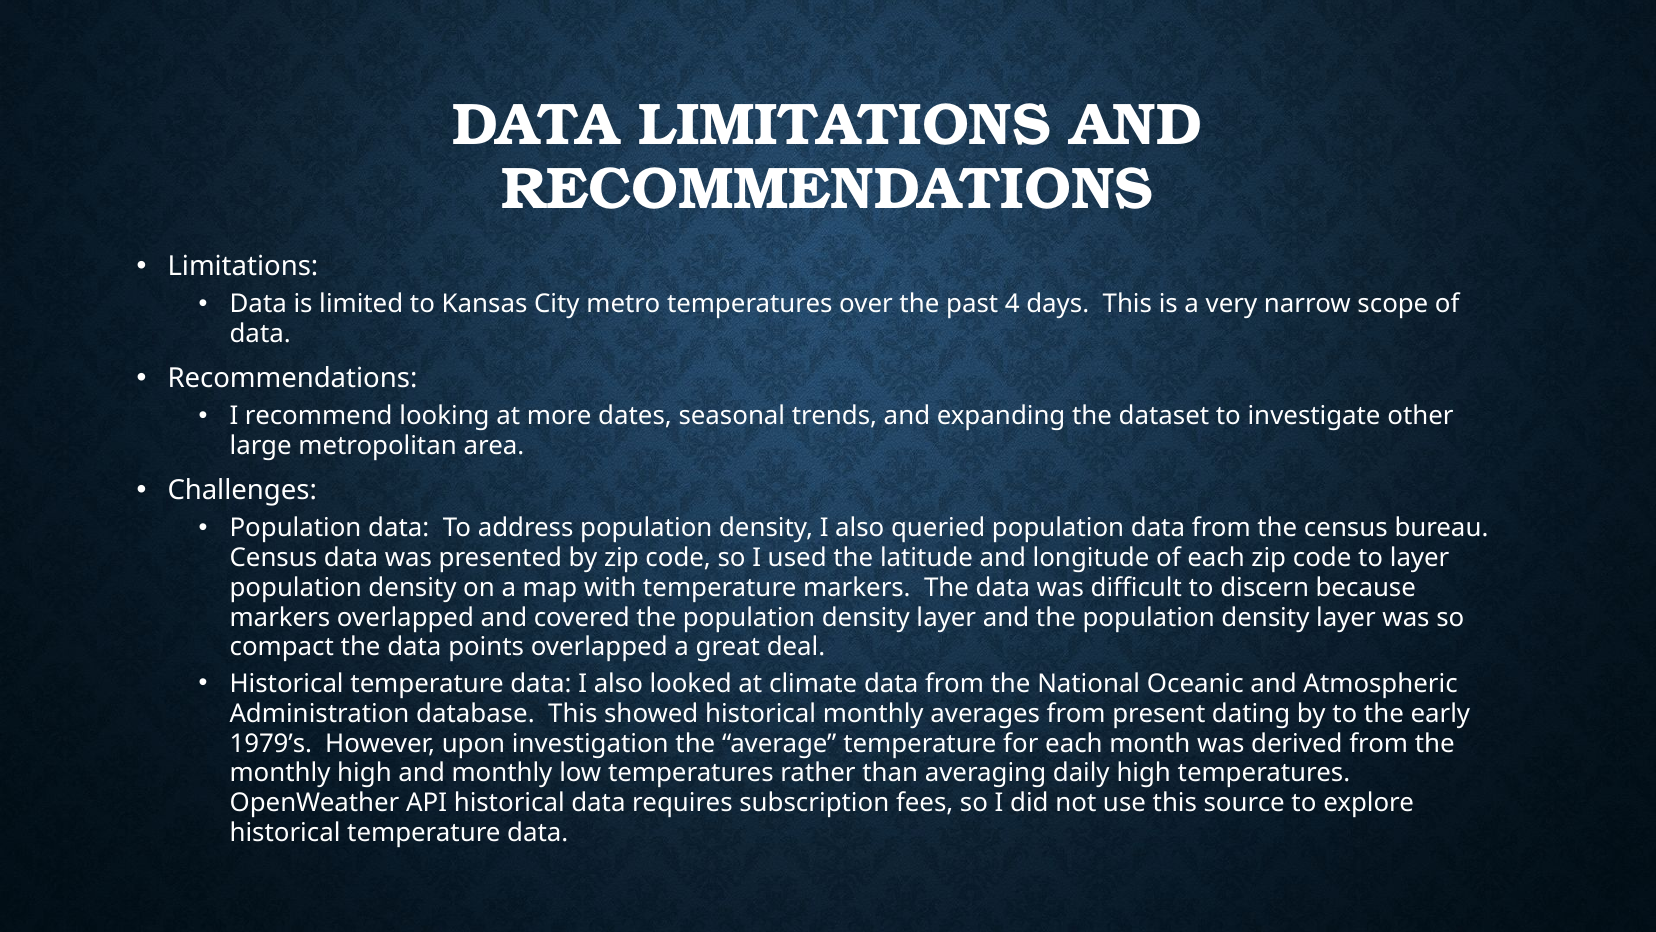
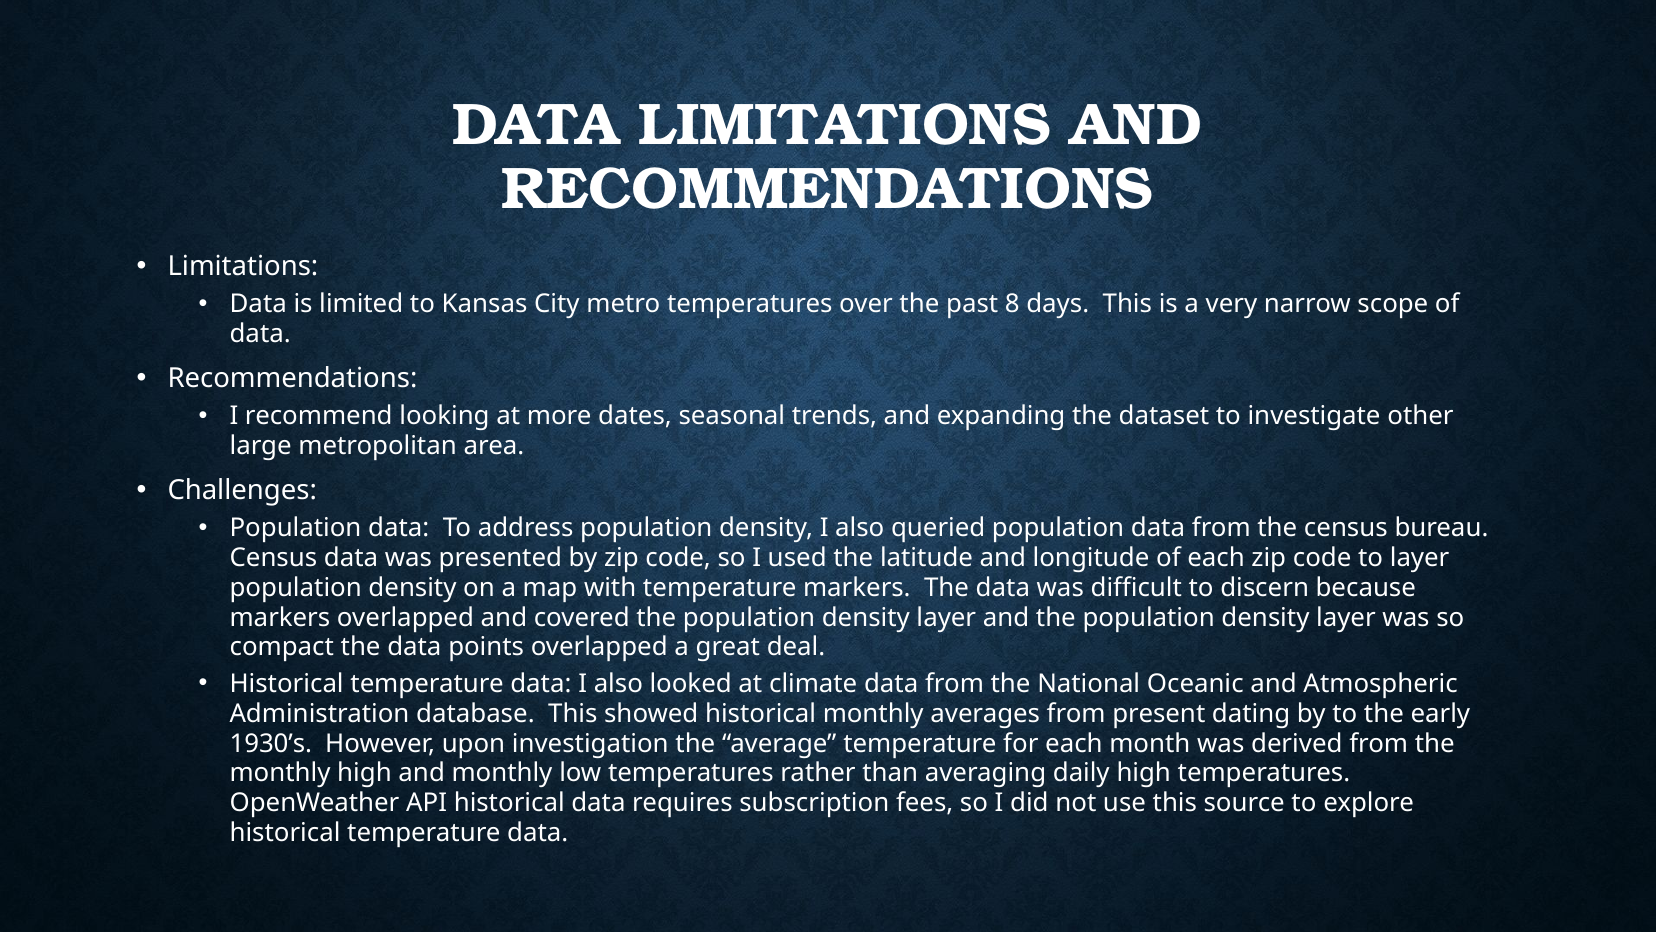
4: 4 -> 8 (1012, 304)
1979’s: 1979’s -> 1930’s (271, 743)
